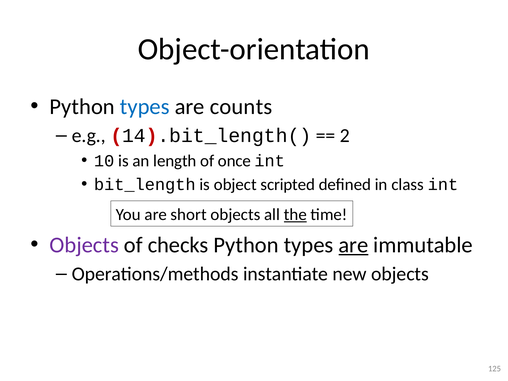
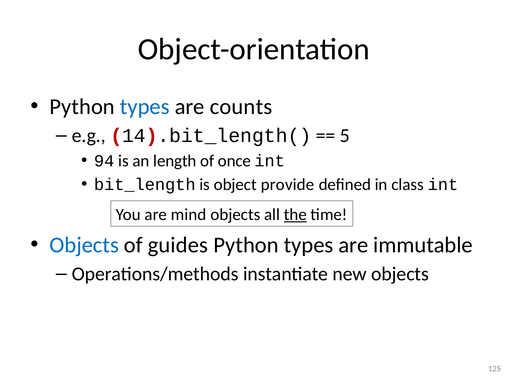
2: 2 -> 5 (345, 136)
10: 10 -> 94 (104, 161)
scripted: scripted -> provide (288, 185)
short: short -> mind (189, 215)
Objects colour: purple -> blue (84, 245)
checks: checks -> guides (178, 245)
are underline: present -> none (353, 245)
